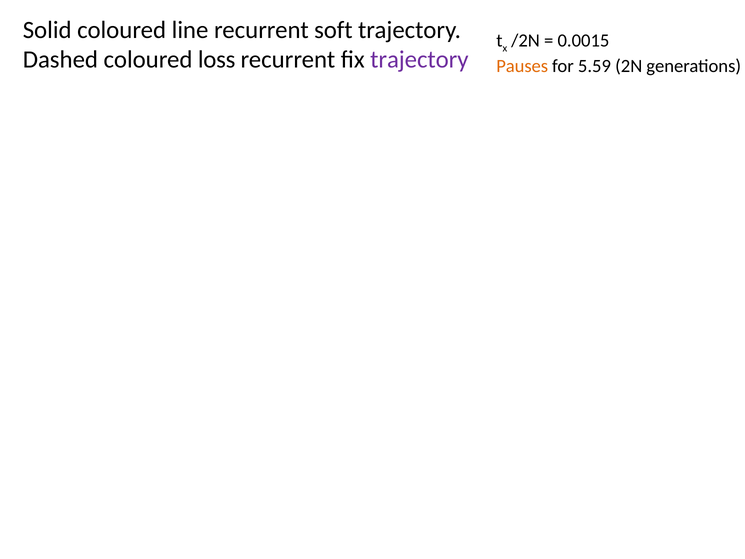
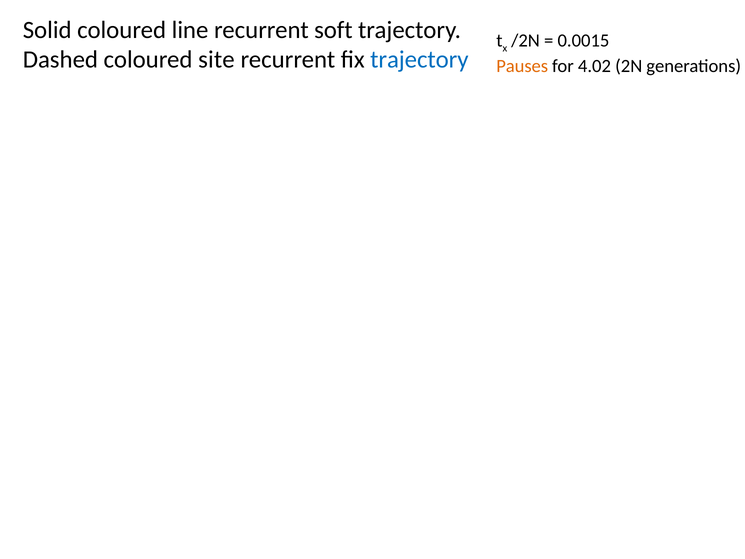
loss: loss -> site (216, 60)
trajectory colour: purple -> blue (419, 60)
5.59: 5.59 -> 4.02 (594, 66)
